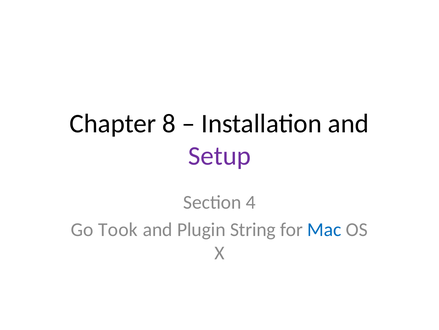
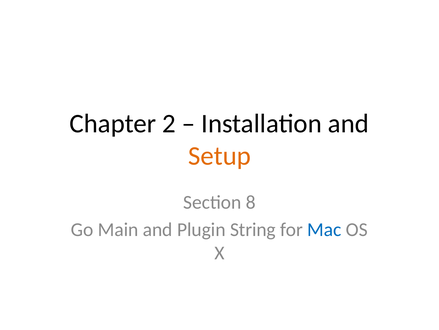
8: 8 -> 2 (169, 123)
Setup colour: purple -> orange (219, 156)
4: 4 -> 8 (251, 202)
Took: Took -> Main (118, 229)
